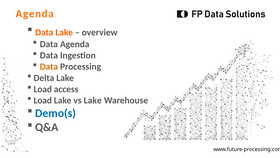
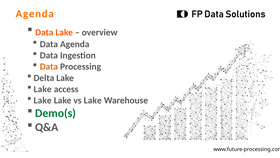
Load: Load -> Lake (43, 89)
Load: Load -> Lake (43, 100)
Demo(s colour: blue -> green (56, 113)
